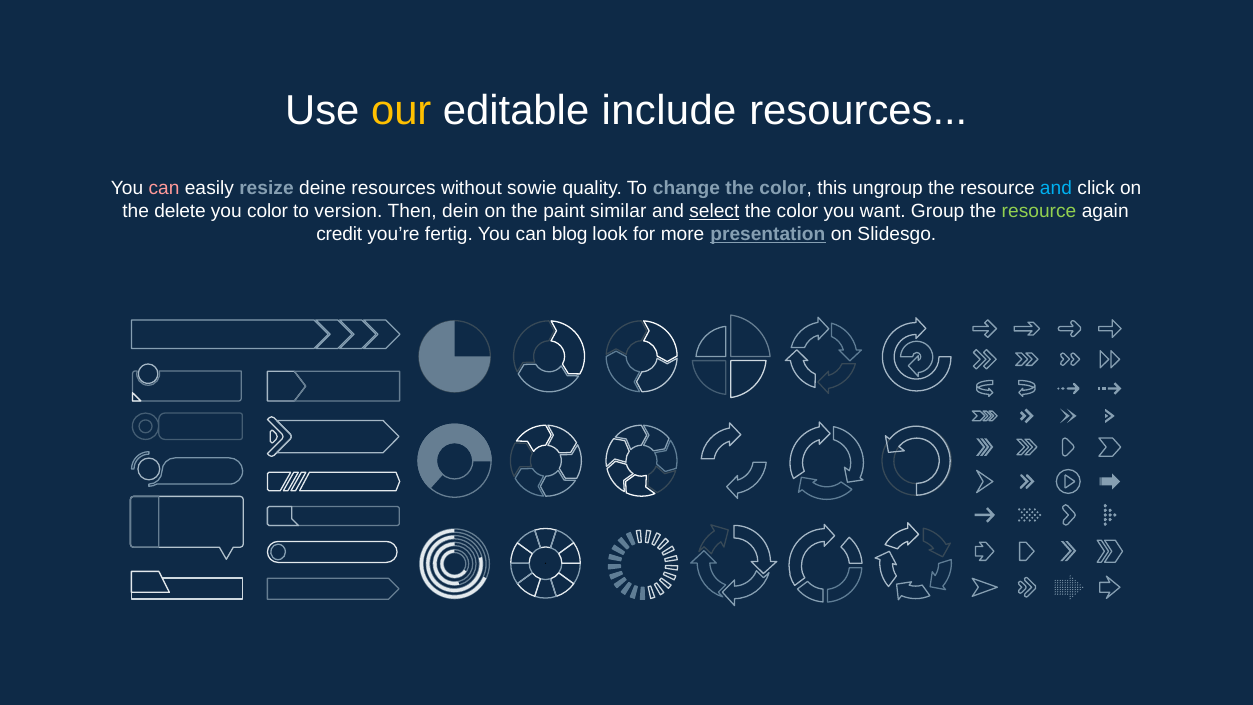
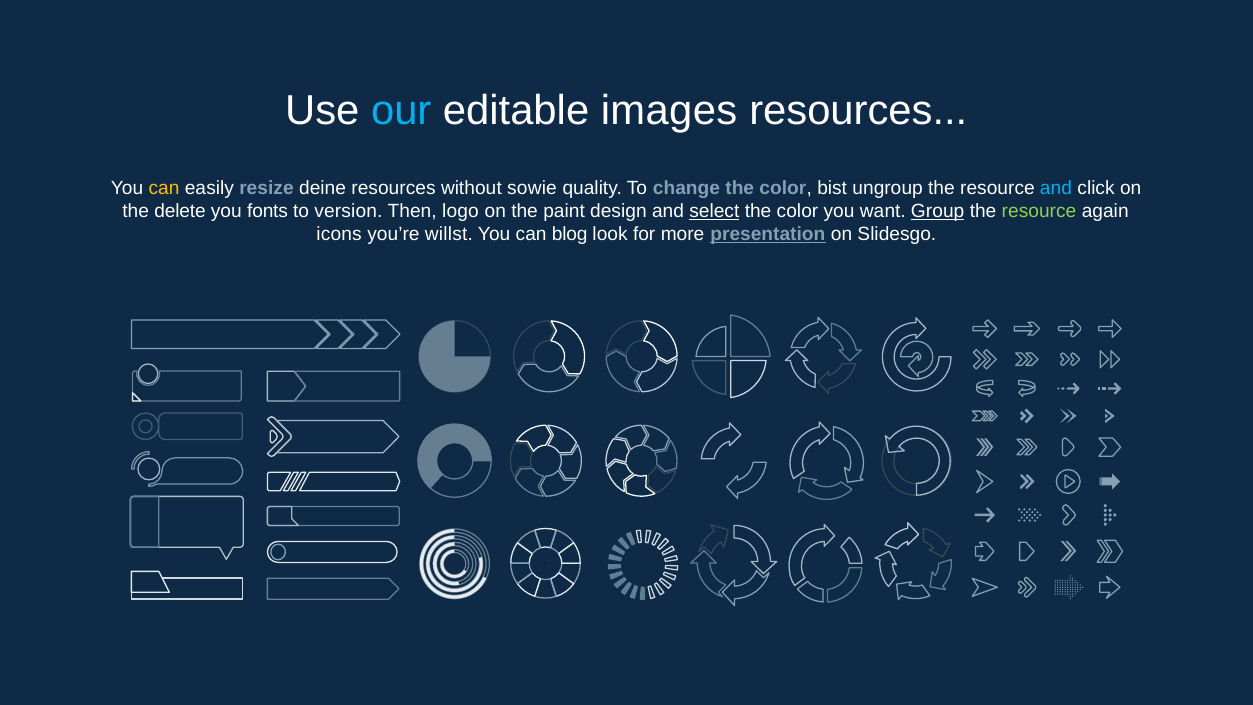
our colour: yellow -> light blue (401, 111)
include: include -> images (669, 111)
can colour: pink -> yellow (164, 188)
this: this -> bist (832, 188)
you color: color -> fonts (268, 211)
dein: dein -> logo (461, 211)
similar: similar -> design (618, 211)
Group underline: none -> present (938, 211)
credit: credit -> icons (339, 234)
fertig: fertig -> willst (449, 234)
